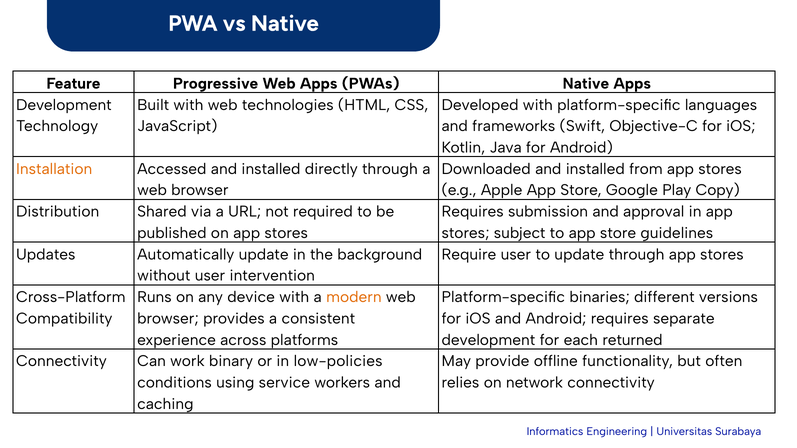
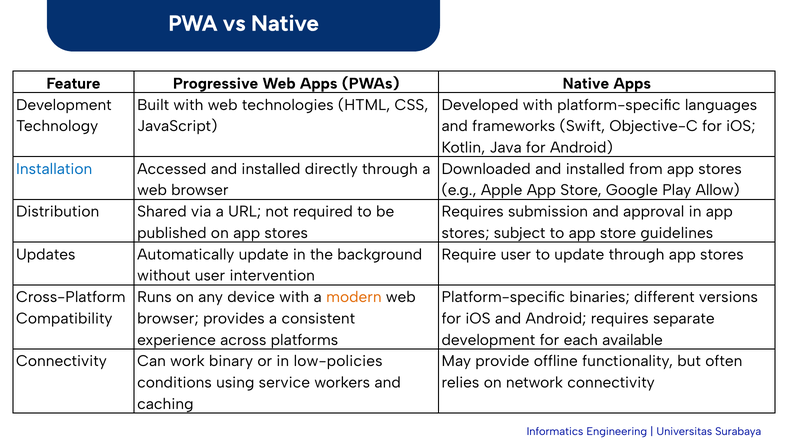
Installation colour: orange -> blue (54, 169)
Copy: Copy -> Allow (718, 190)
returned: returned -> available (633, 340)
